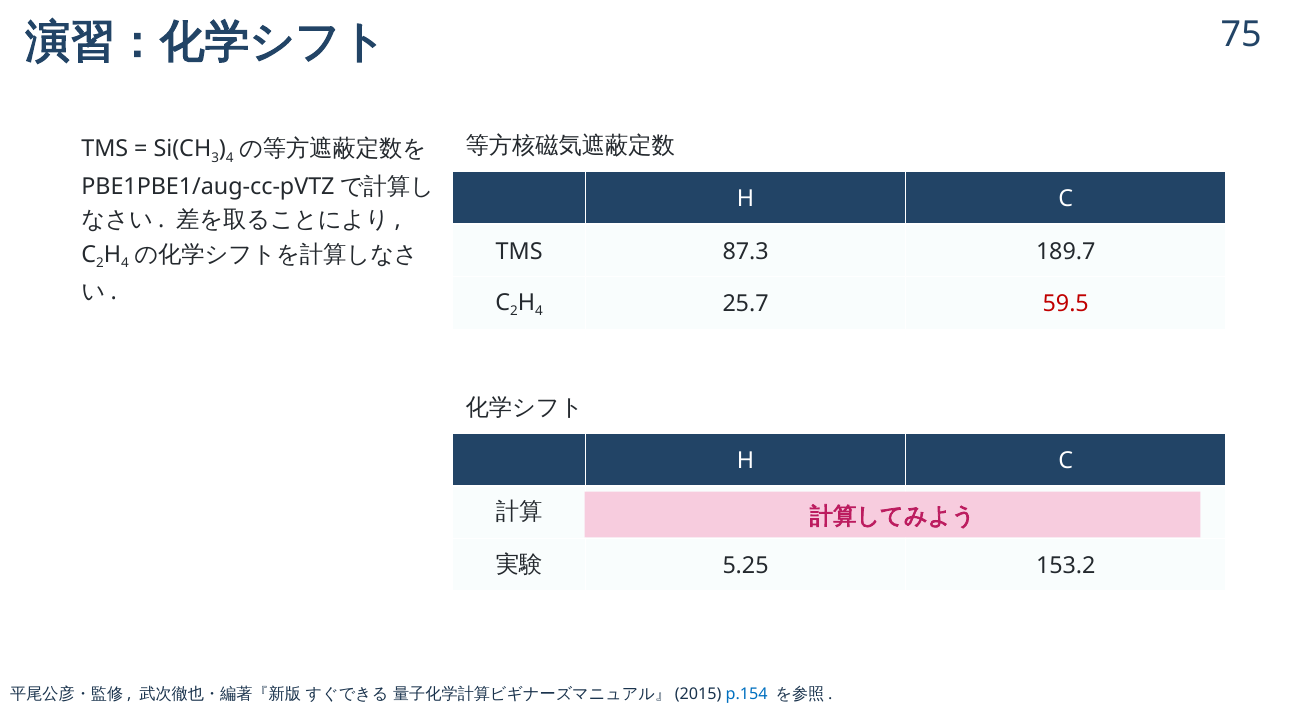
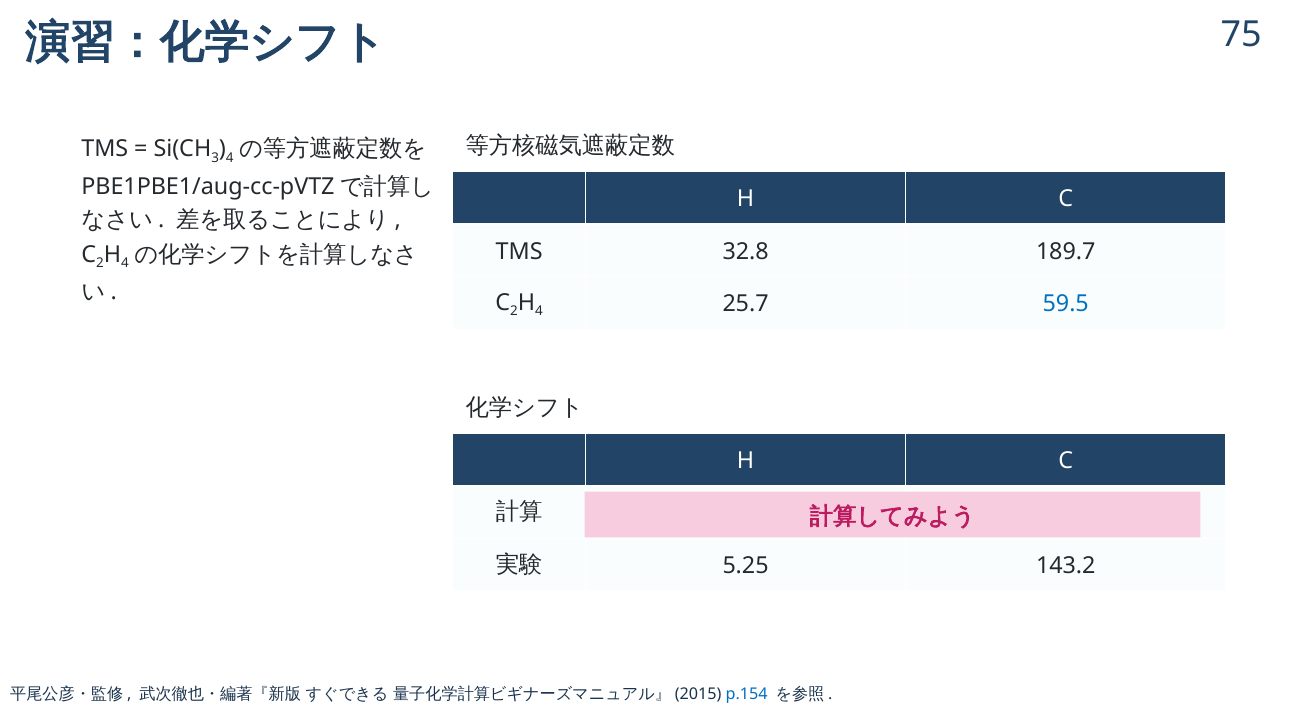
87.3: 87.3 -> 32.8 (746, 251)
59.5 colour: red -> blue (1066, 304)
153.2: 153.2 -> 143.2 (1066, 566)
